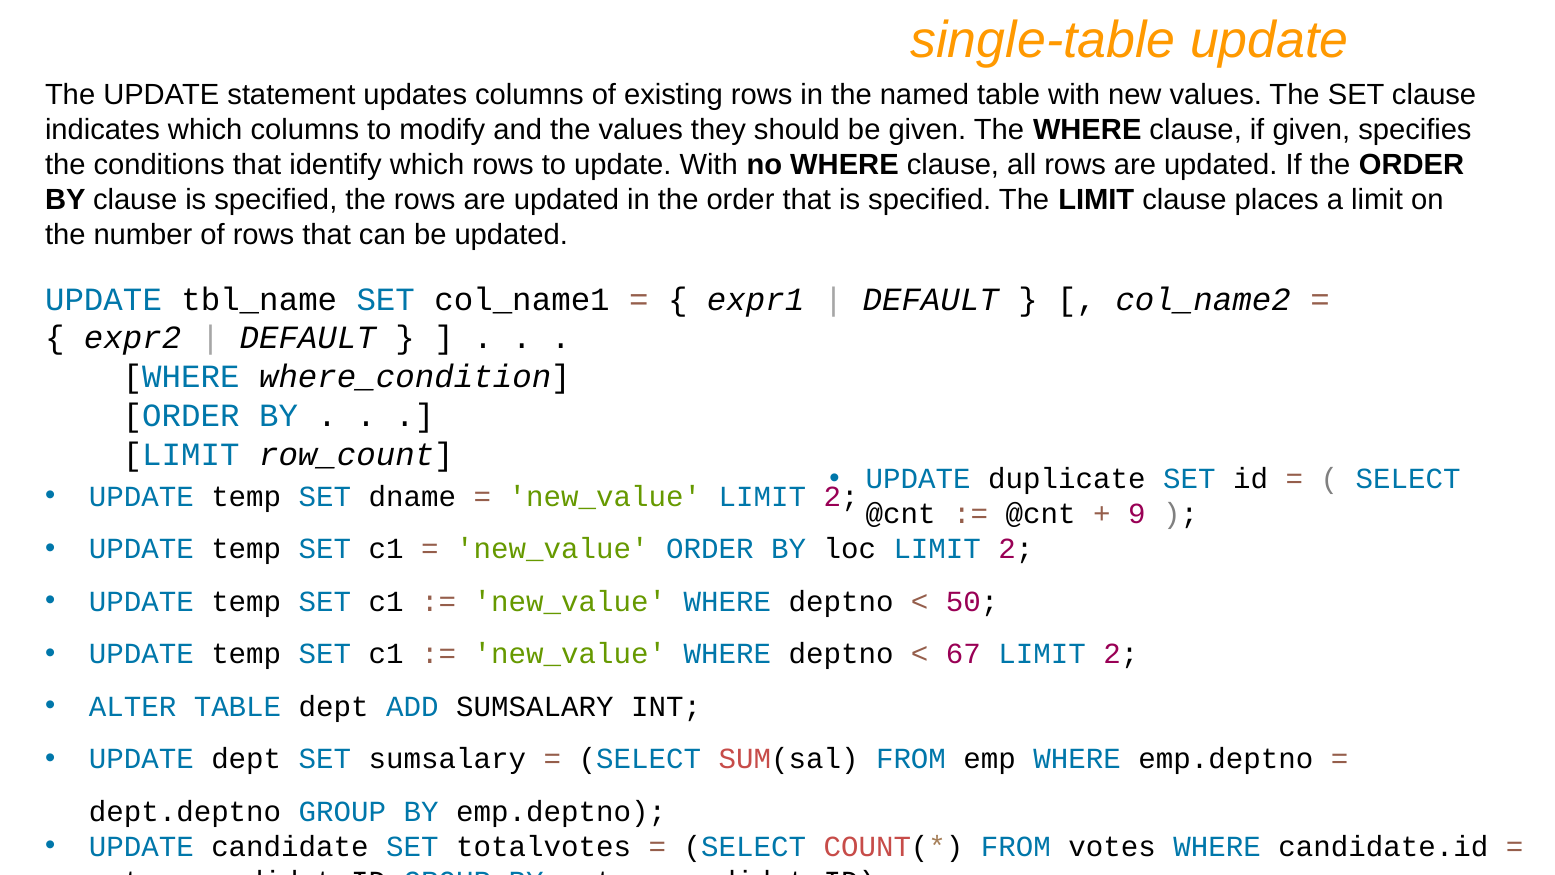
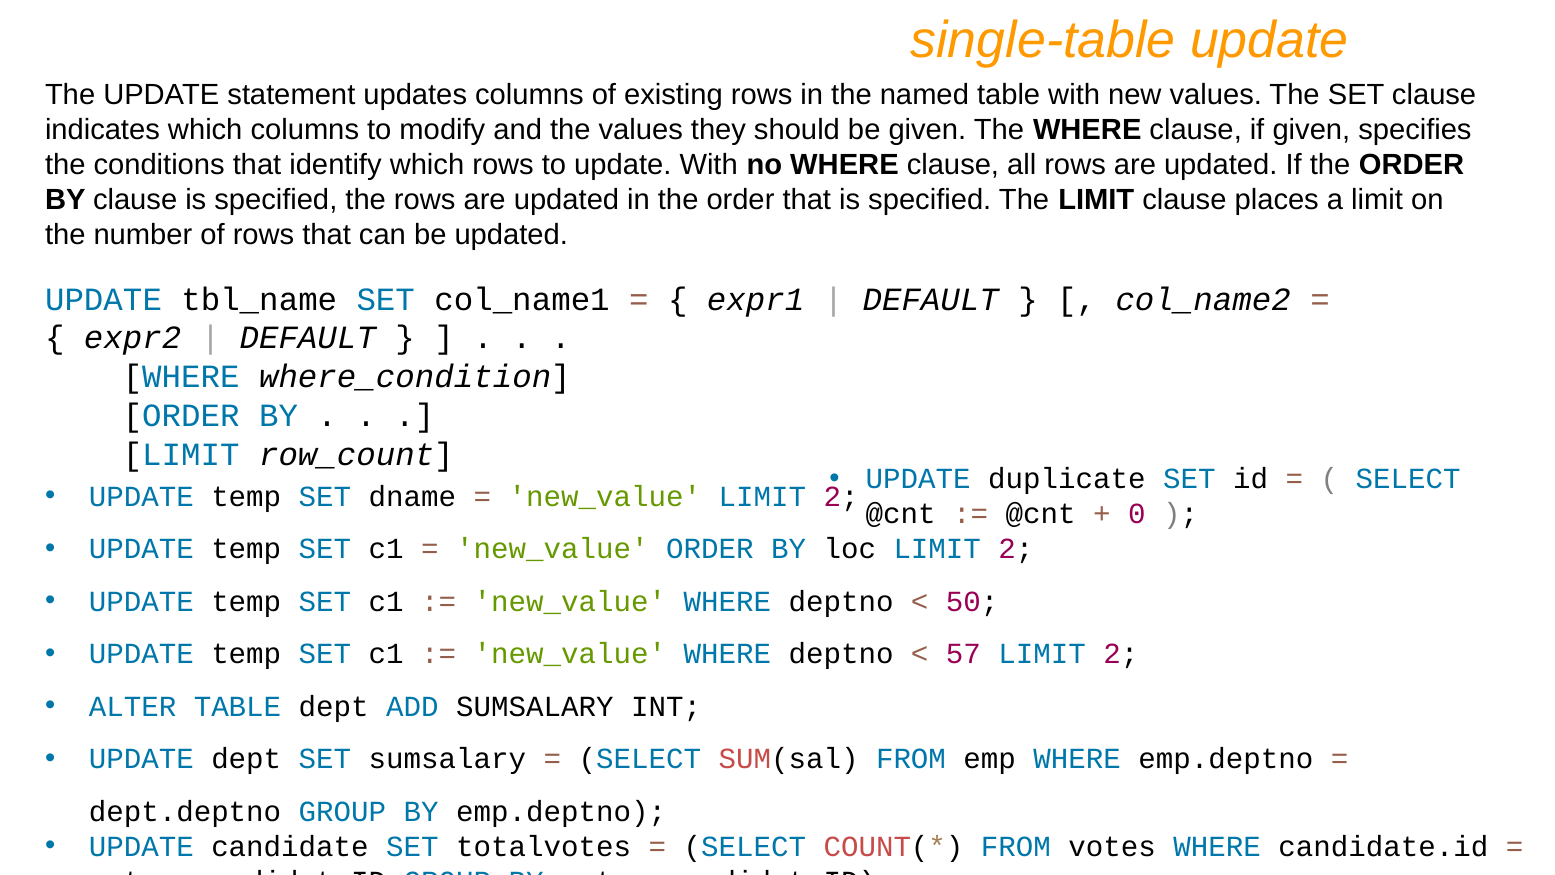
9: 9 -> 0 (1137, 514)
67: 67 -> 57 (963, 654)
